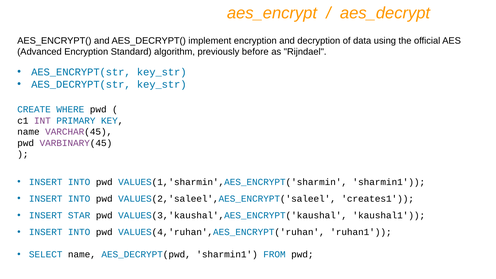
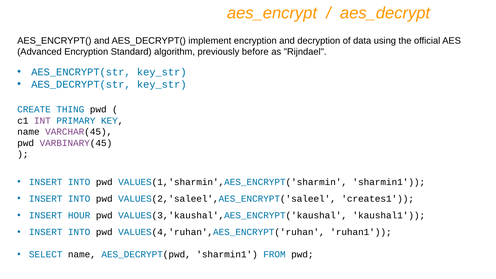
WHERE: WHERE -> THING (70, 109)
STAR: STAR -> HOUR (79, 215)
